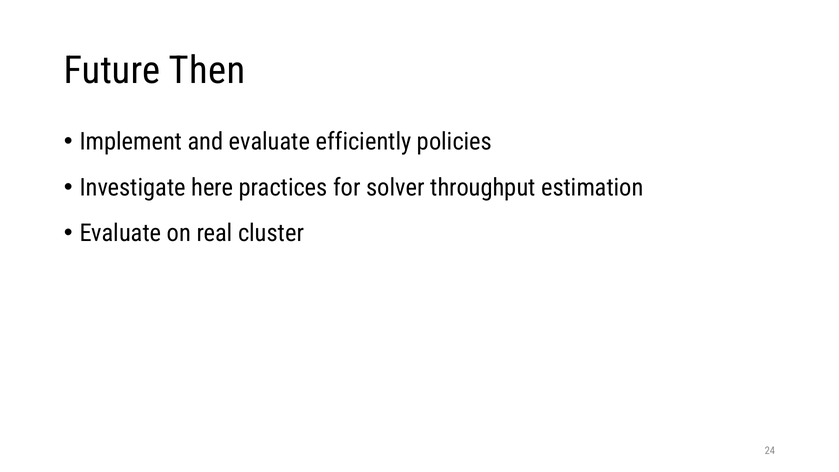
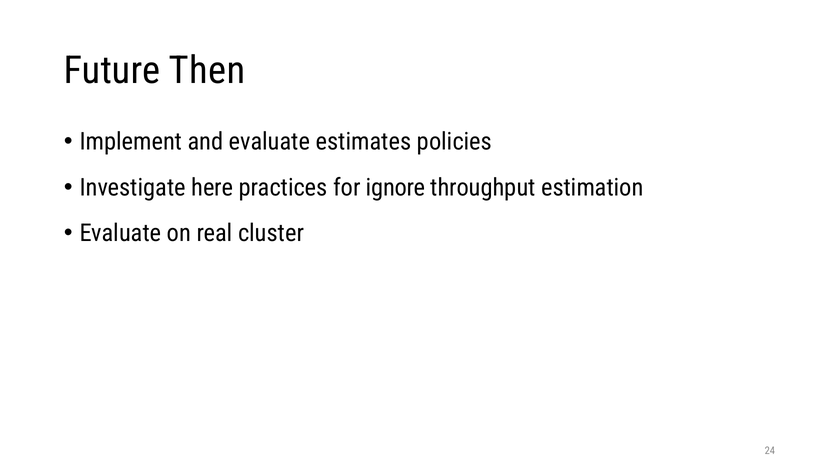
efficiently: efficiently -> estimates (364, 142)
solver: solver -> ignore (396, 188)
